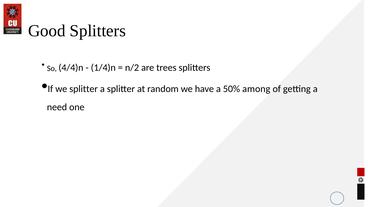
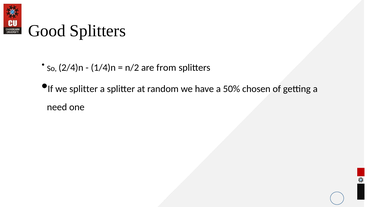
4/4)n: 4/4)n -> 2/4)n (71, 68)
trees: trees -> from (166, 68)
among: among -> chosen (256, 89)
